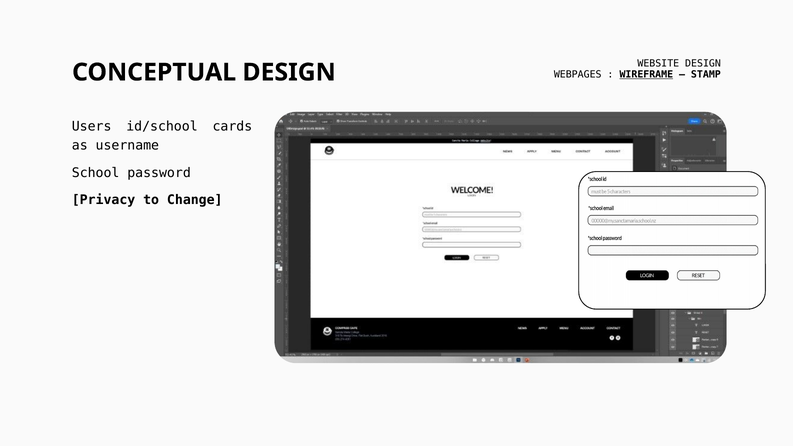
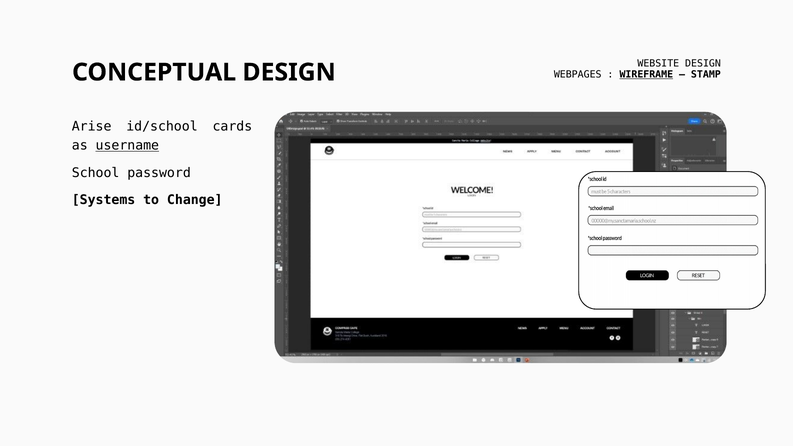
Users: Users -> Arise (92, 127)
username underline: none -> present (127, 146)
Privacy: Privacy -> Systems (104, 200)
